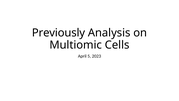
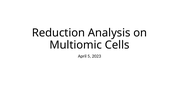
Previously: Previously -> Reduction (58, 33)
